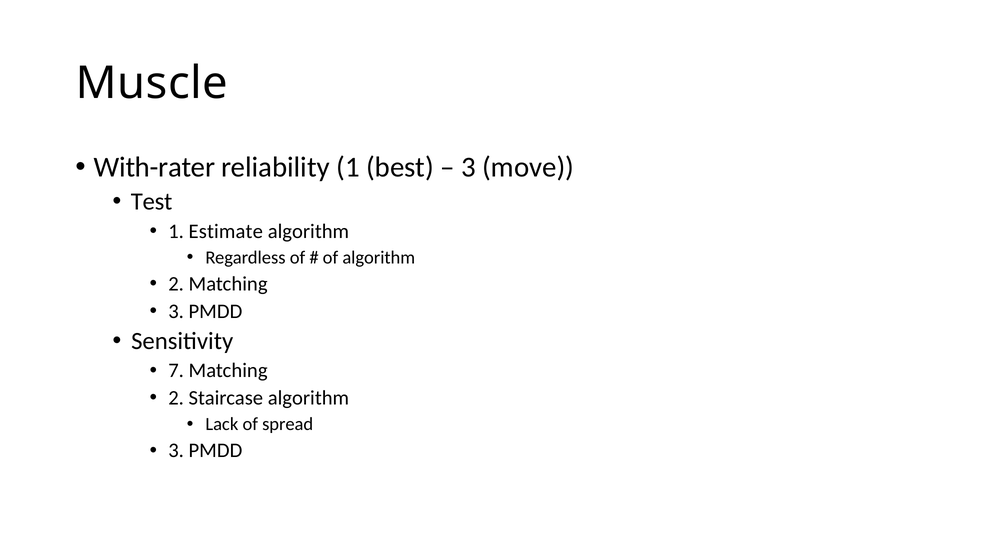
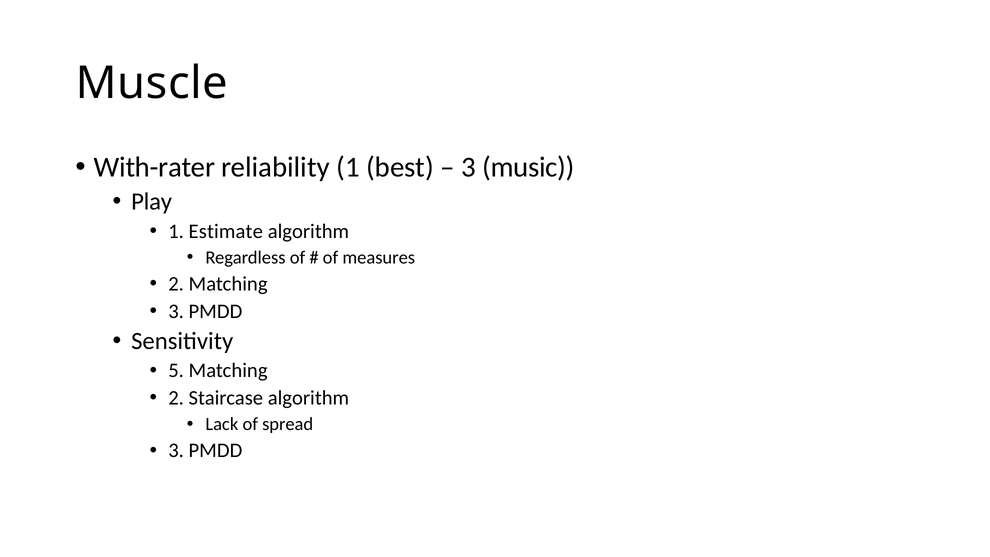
move: move -> music (528, 167)
Test: Test -> Play (152, 202)
of algorithm: algorithm -> measures (379, 257)
7: 7 -> 5 (176, 370)
